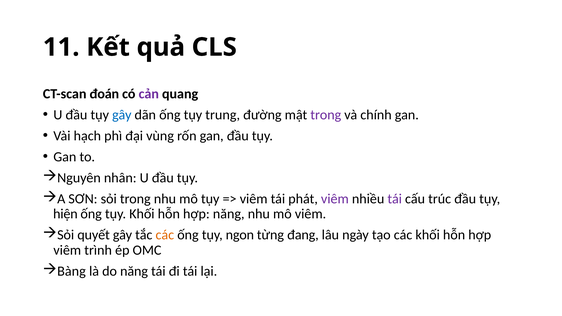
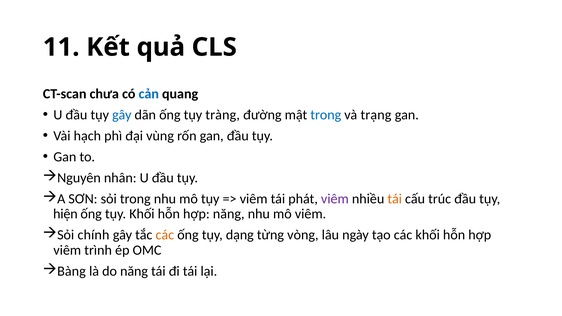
đoán: đoán -> chưa (104, 94)
cản colour: purple -> blue (149, 94)
trung: trung -> tràng (223, 115)
trong colour: purple -> blue (326, 115)
chính: chính -> trạng (376, 115)
tái colour: purple -> orange (395, 199)
quyết: quyết -> chính (93, 235)
ngon: ngon -> dạng (240, 235)
đang: đang -> vòng (303, 235)
